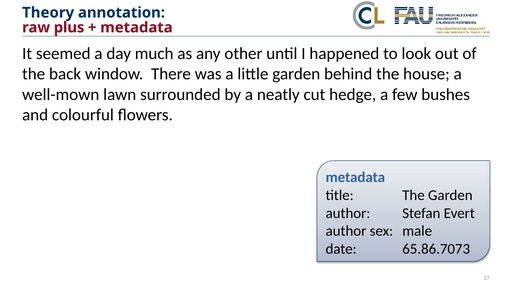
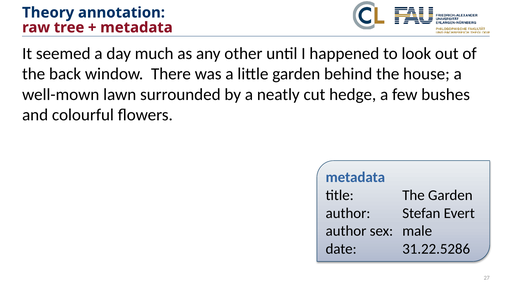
plus: plus -> tree (69, 28)
65.86.7073: 65.86.7073 -> 31.22.5286 (436, 249)
